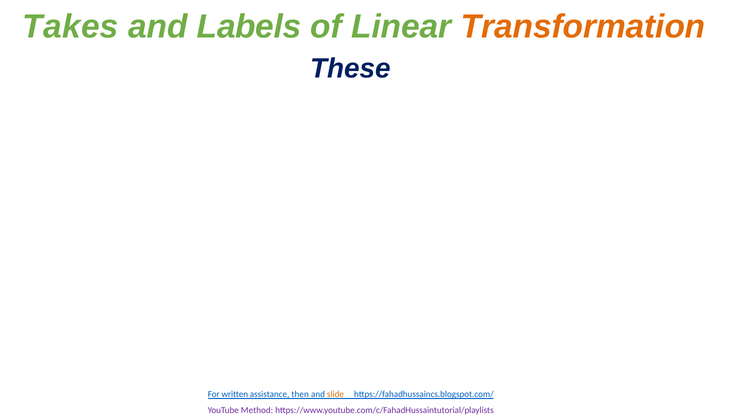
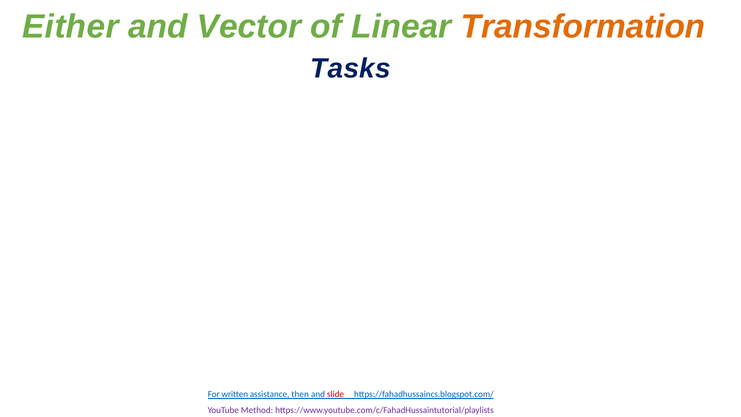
Takes: Takes -> Either (70, 27)
Labels: Labels -> Vector (249, 27)
These: These -> Tasks (351, 68)
slide colour: orange -> red (335, 394)
